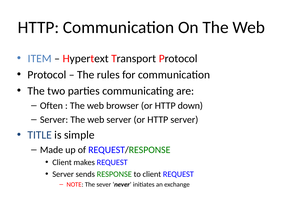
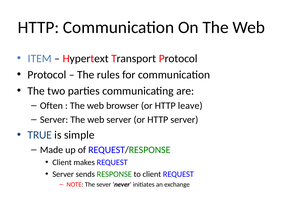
down: down -> leave (190, 106)
TITLE: TITLE -> TRUE (40, 135)
